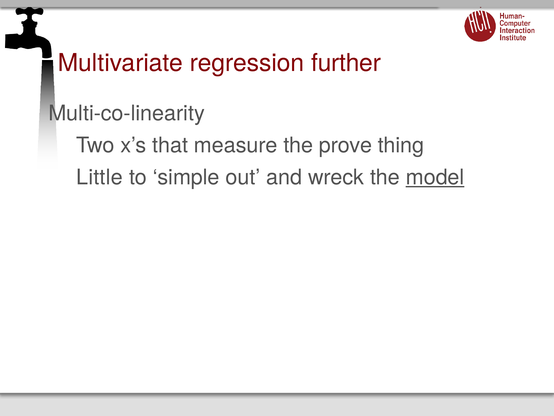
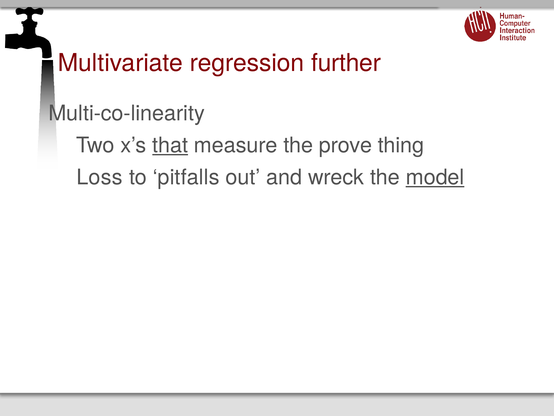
that underline: none -> present (170, 145)
Little: Little -> Loss (99, 177)
simple: simple -> pitfalls (186, 177)
